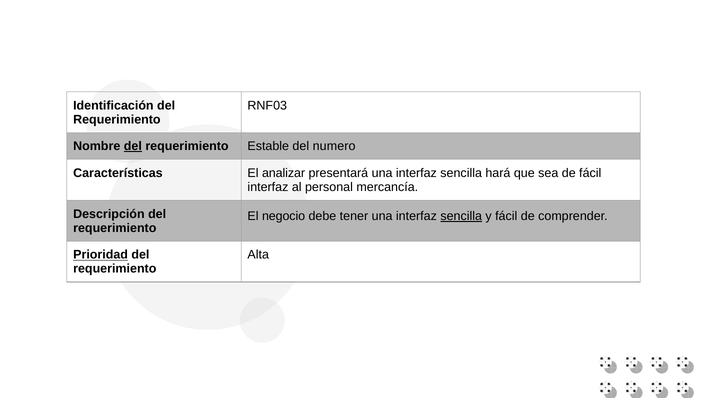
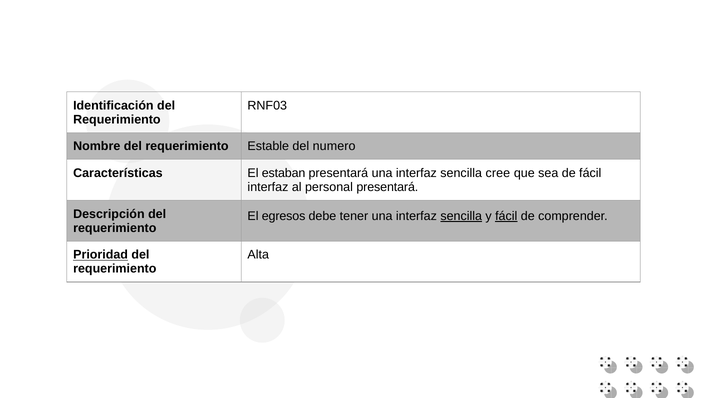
del underline: present -> none (133, 146)
analizar: analizar -> estaban (284, 173)
hará: hará -> cree (498, 173)
personal mercancía: mercancía -> presentará (387, 187)
negocio: negocio -> egresos (284, 216)
fácil underline: none -> present (506, 216)
